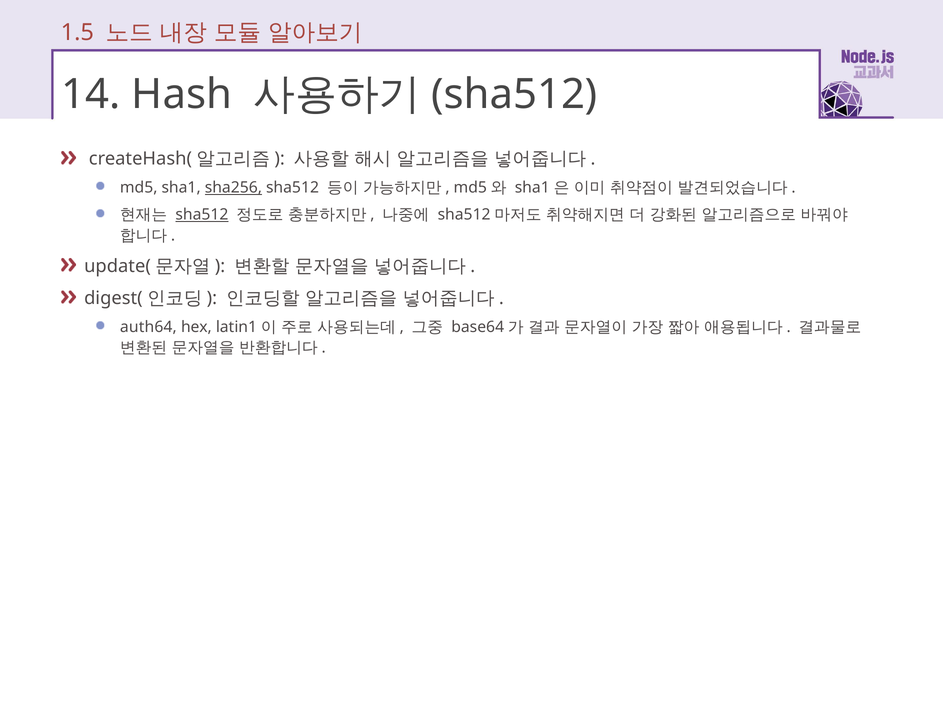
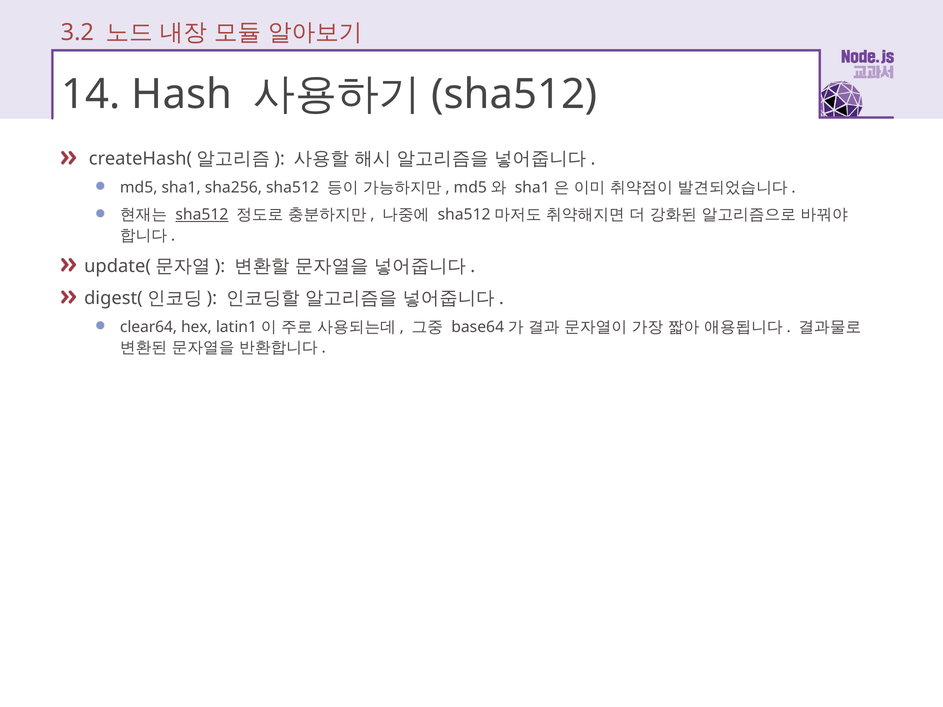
1.5: 1.5 -> 3.2 (77, 32)
sha256 underline: present -> none (233, 188)
auth64: auth64 -> clear64 (149, 327)
